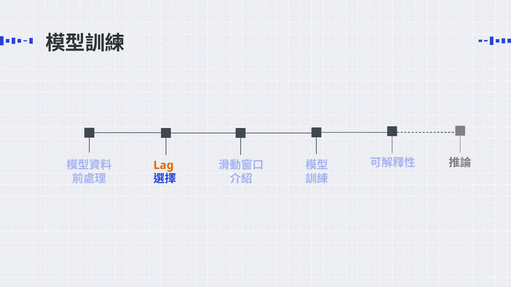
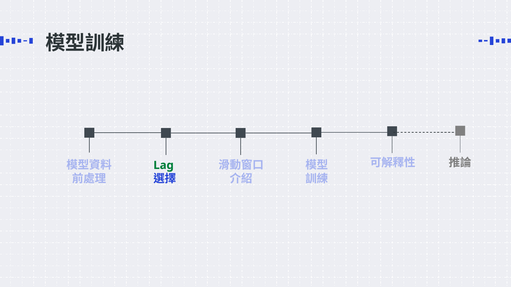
Lag colour: orange -> green (164, 166)
